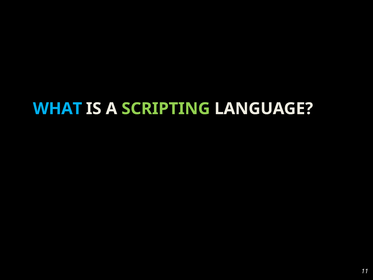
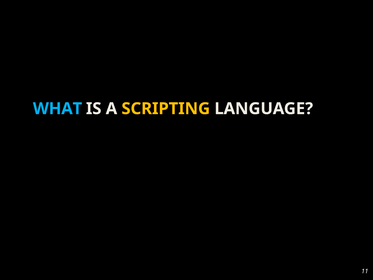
SCRIPTING colour: light green -> yellow (166, 109)
